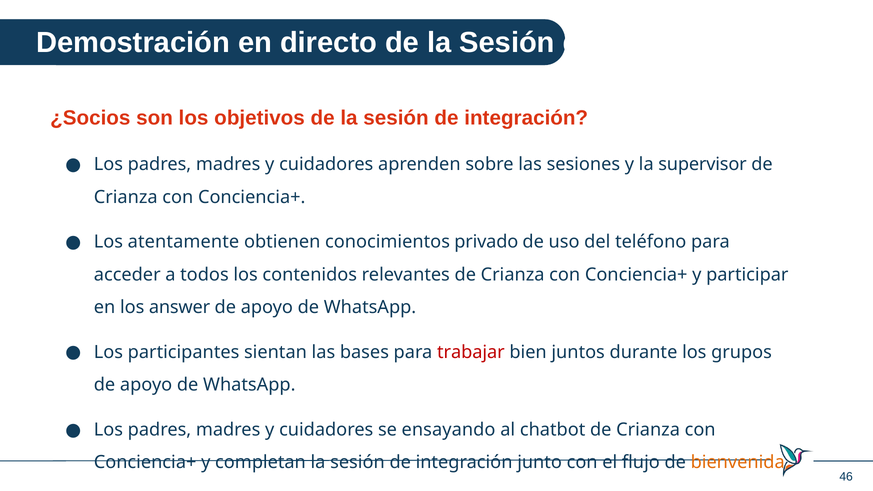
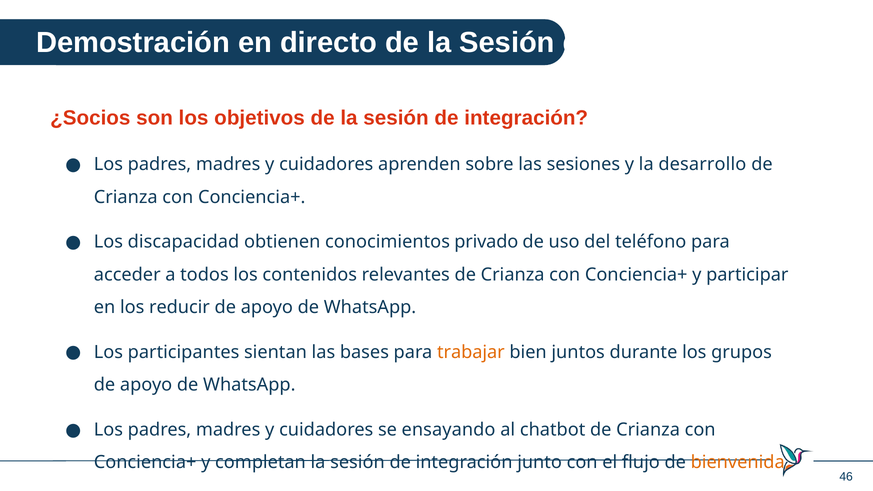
supervisor: supervisor -> desarrollo (702, 164)
atentamente: atentamente -> discapacidad (184, 242)
answer: answer -> reducir (179, 307)
trabajar colour: red -> orange (471, 352)
